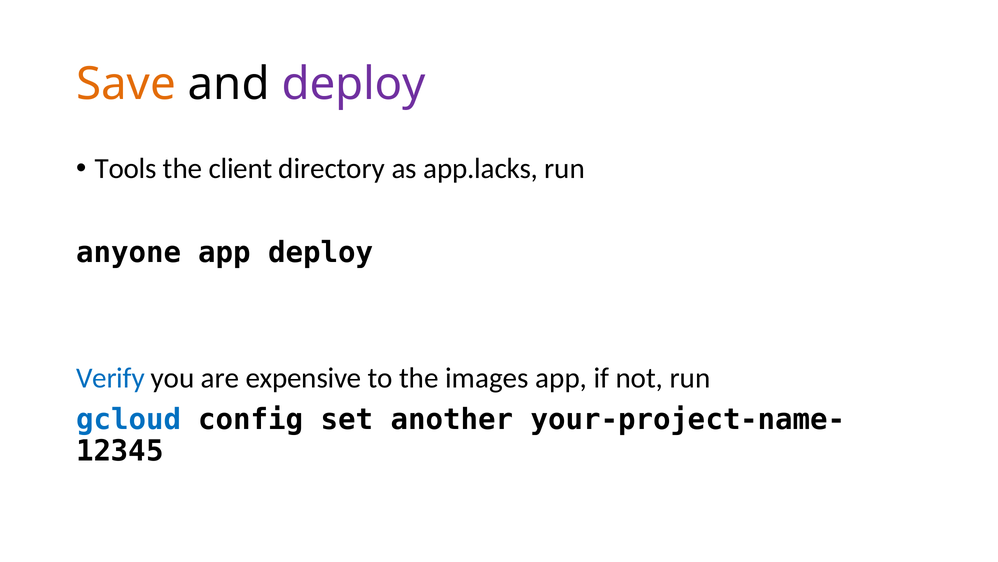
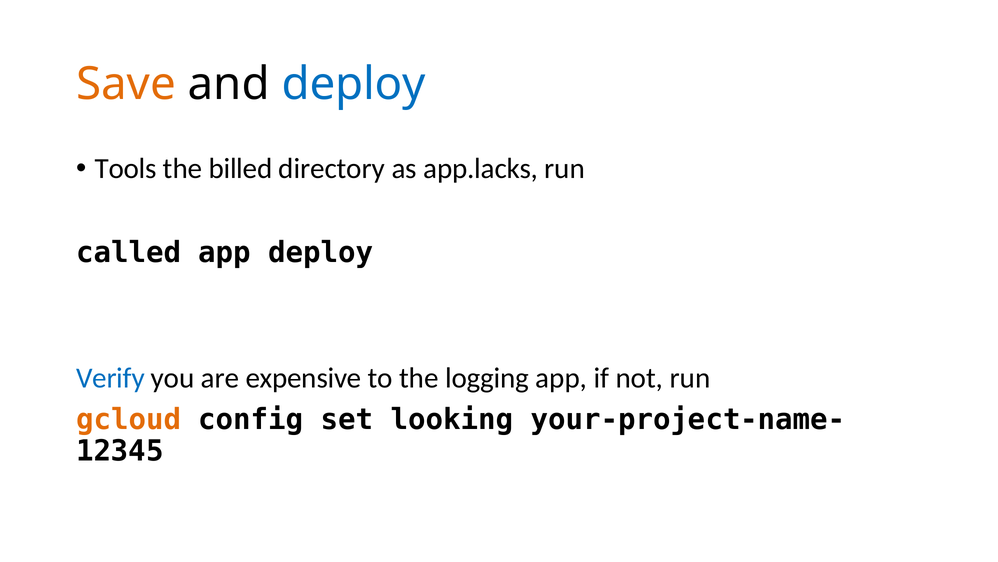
deploy colour: purple -> blue (354, 84)
client: client -> billed (241, 169)
anyone: anyone -> called (129, 252)
images: images -> logging (487, 378)
gcloud colour: blue -> orange (129, 419)
another: another -> looking (452, 419)
